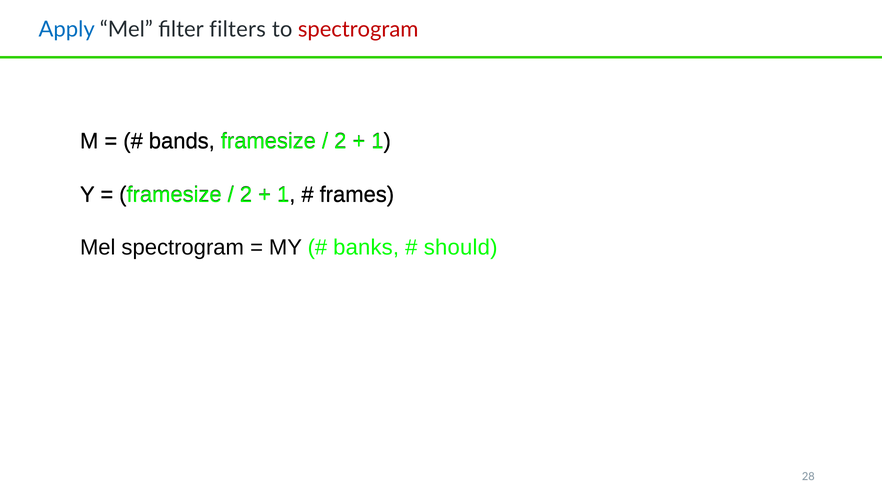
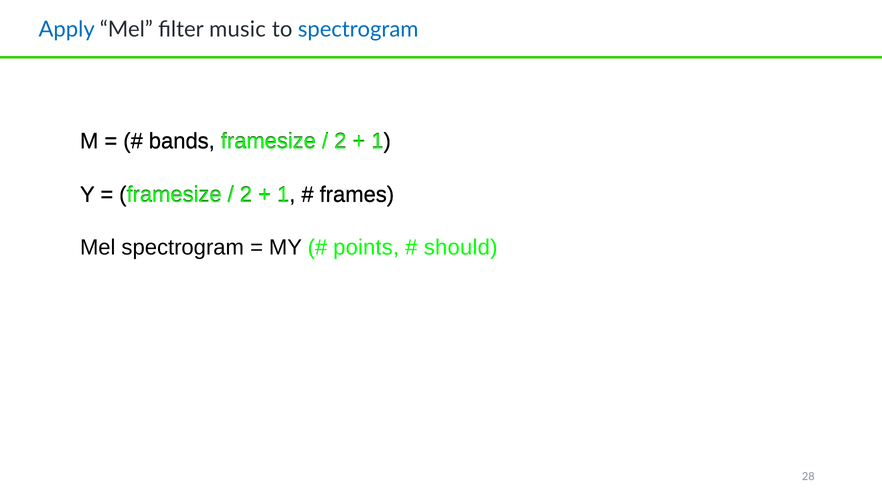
filters: filters -> music (238, 29)
spectrogram colour: red -> blue (358, 29)
banks: banks -> points (366, 248)
